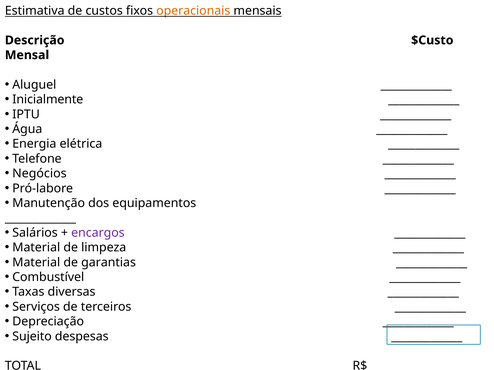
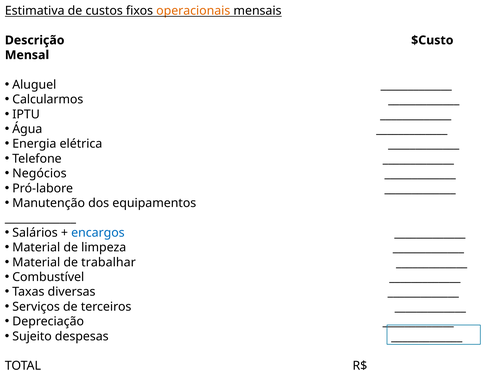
Inicialmente: Inicialmente -> Calcularmos (48, 100)
encargos colour: purple -> blue (98, 233)
garantias: garantias -> trabalhar (109, 263)
